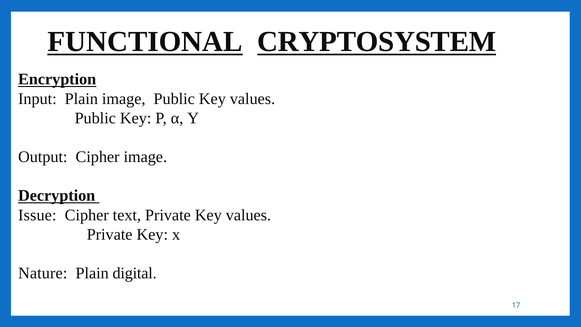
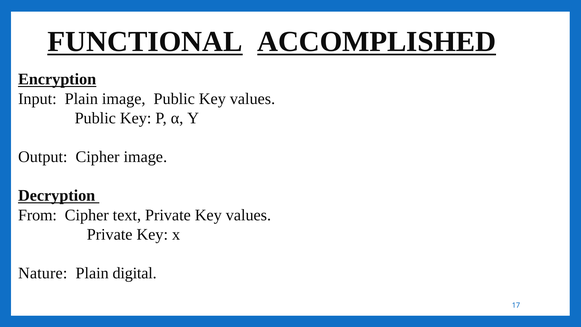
CRYPTOSYSTEM: CRYPTOSYSTEM -> ACCOMPLISHED (377, 42)
Issue: Issue -> From (37, 215)
